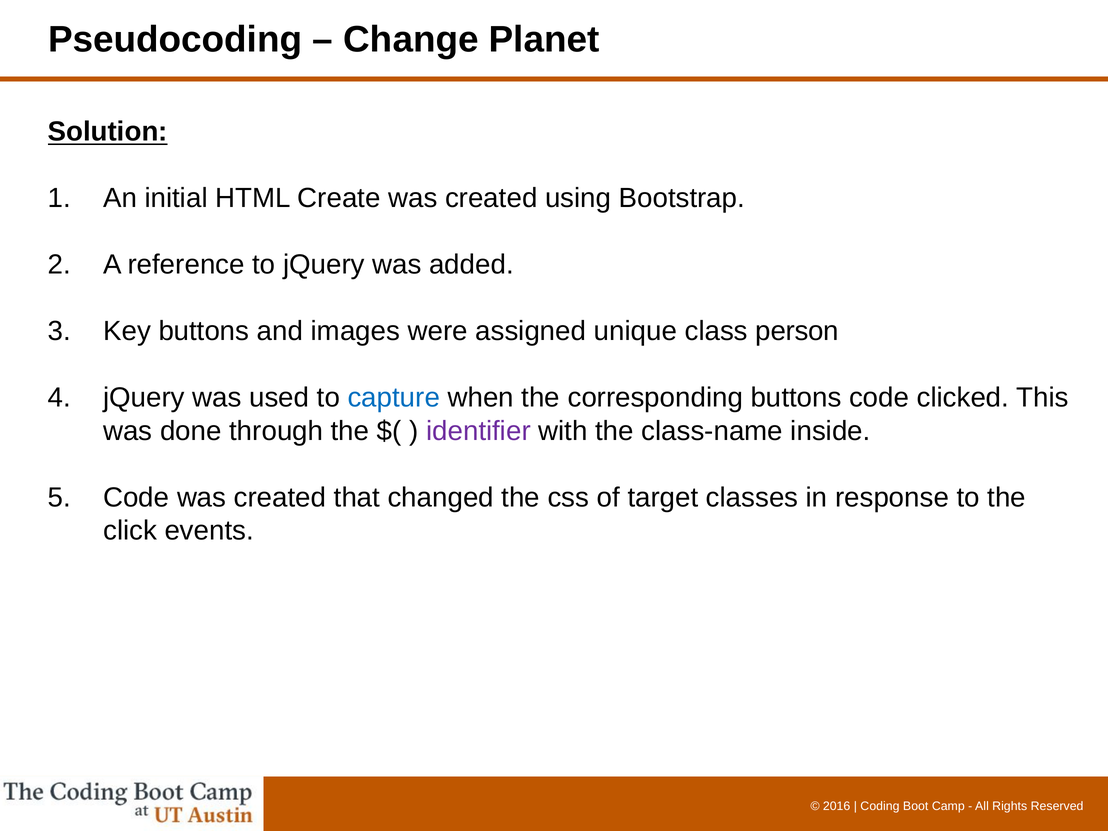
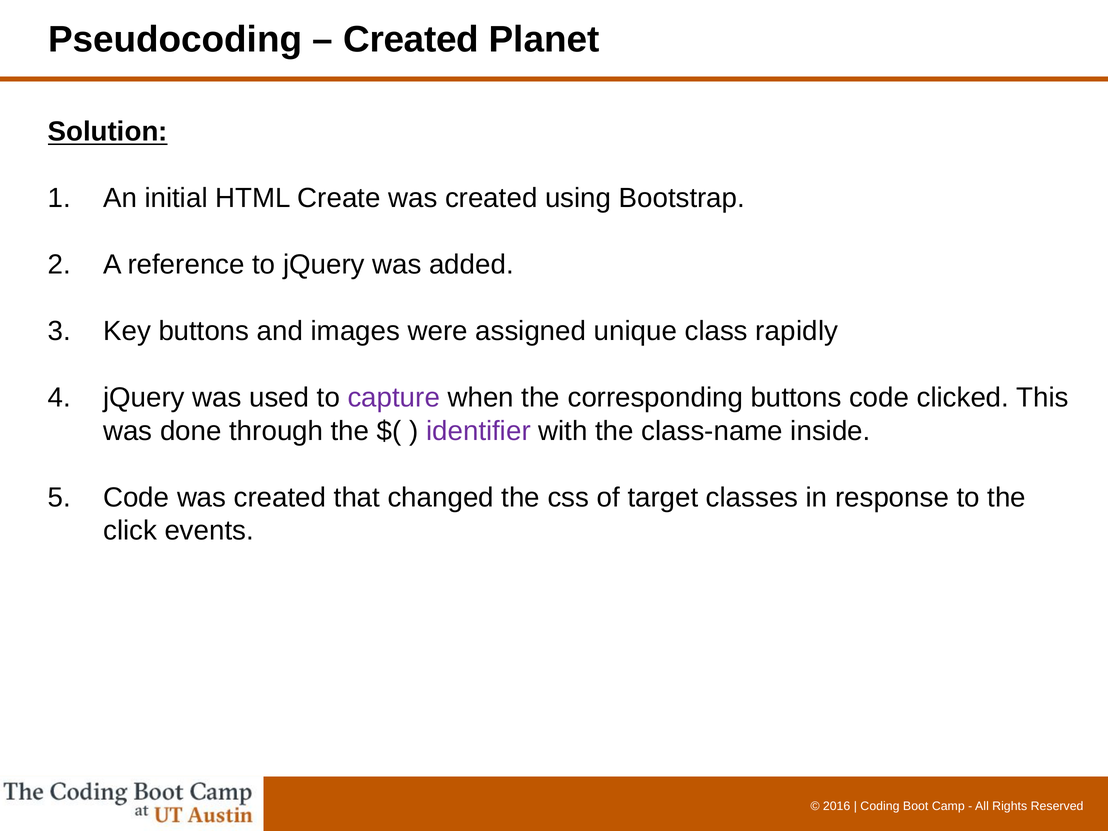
Change: Change -> Created (411, 39)
person: person -> rapidly (797, 331)
capture colour: blue -> purple (394, 398)
